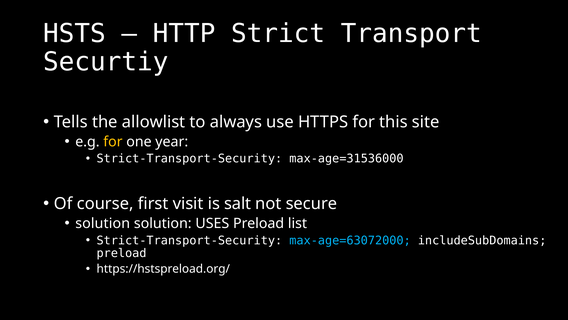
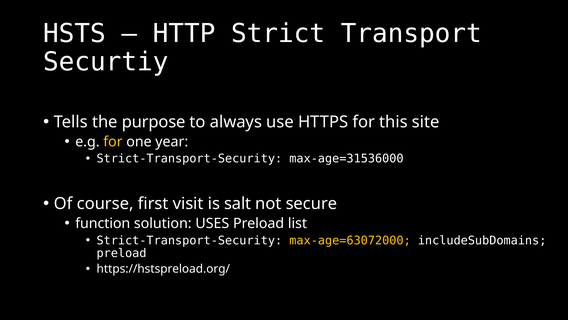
allowlist: allowlist -> purpose (154, 122)
solution: solution -> function (103, 223)
max-age=63072000 colour: light blue -> yellow (350, 240)
